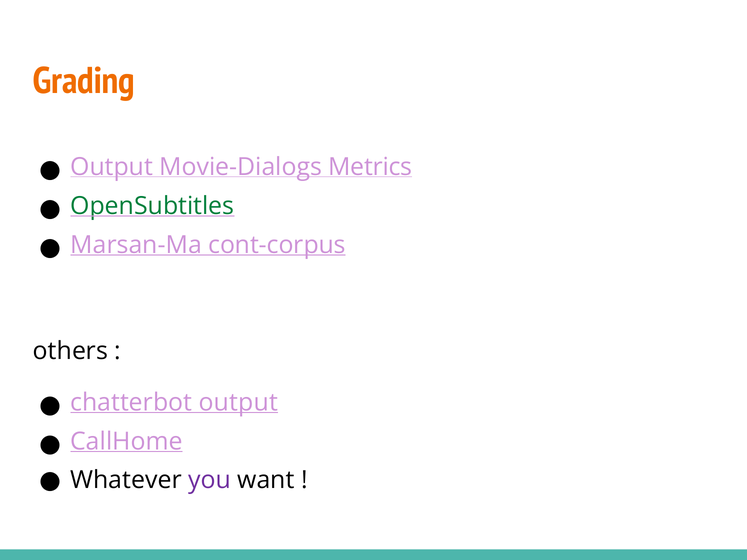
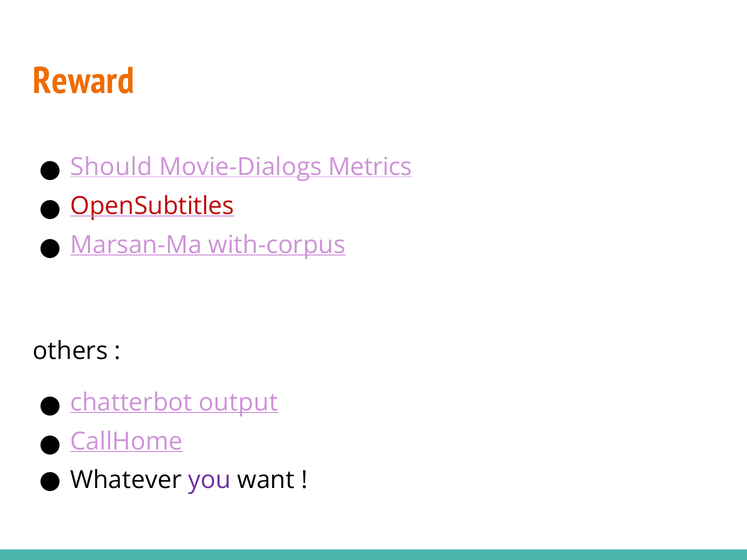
Grading: Grading -> Reward (84, 81)
Output: Output -> Should (111, 167)
OpenSubtitles colour: green -> red (152, 206)
cont-corpus: cont-corpus -> with-corpus (277, 245)
